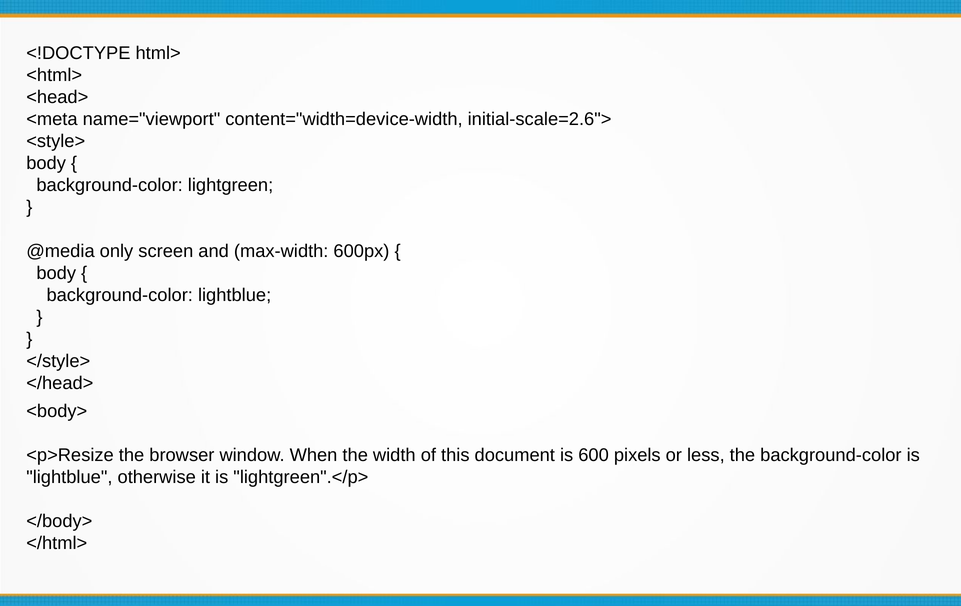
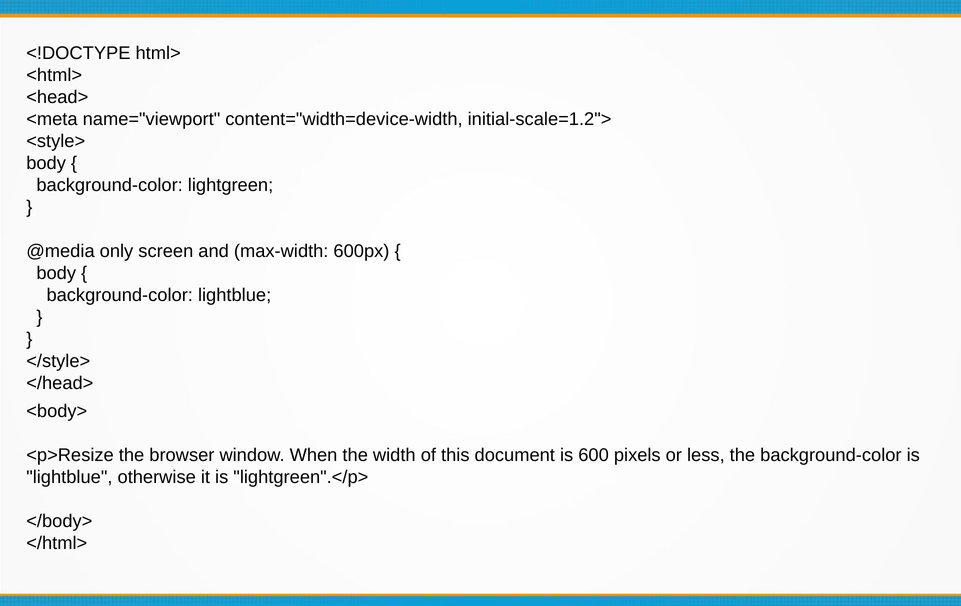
initial-scale=2.6">: initial-scale=2.6"> -> initial-scale=1.2"> (540, 119)
